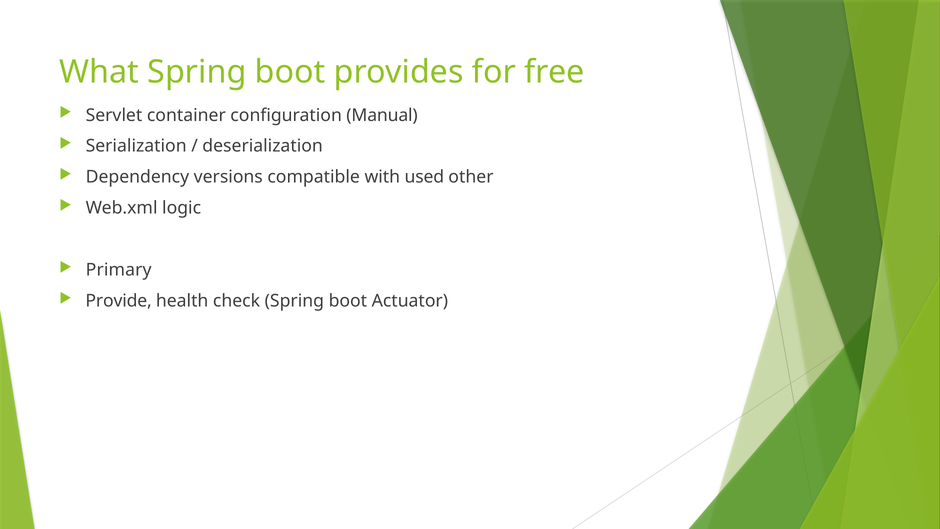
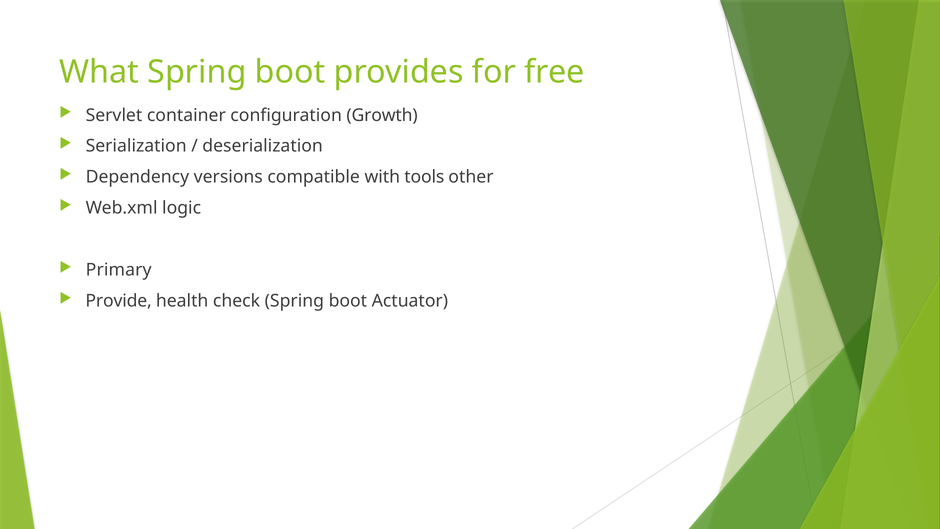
Manual: Manual -> Growth (382, 115)
used: used -> tools (424, 177)
